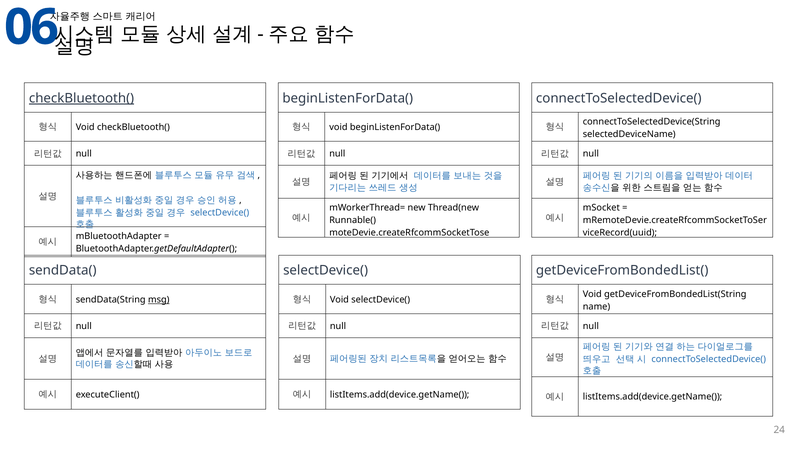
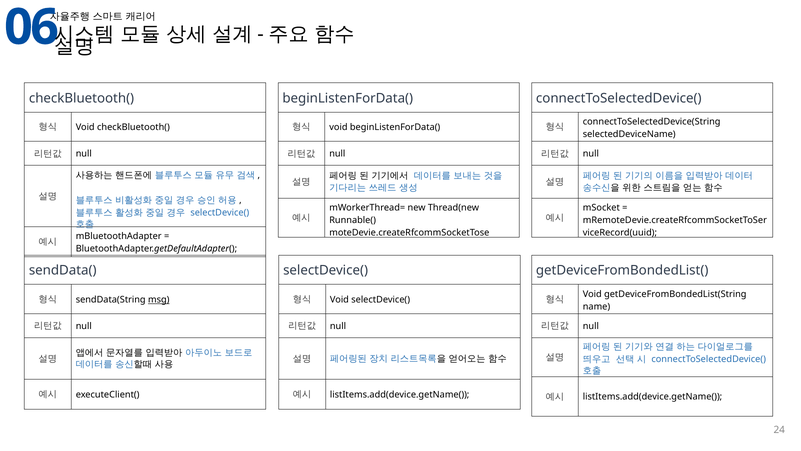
checkBluetooth( underline: present -> none (82, 98)
